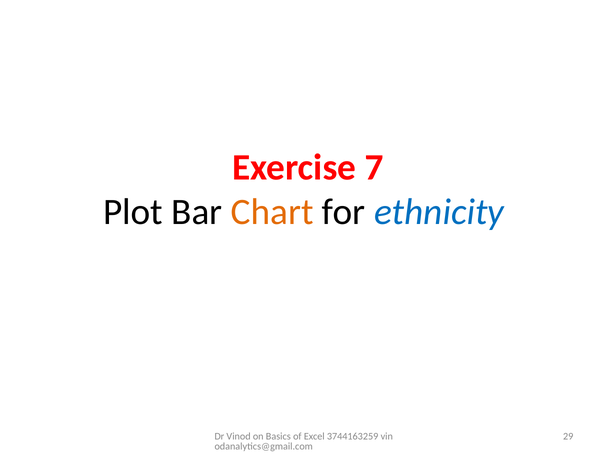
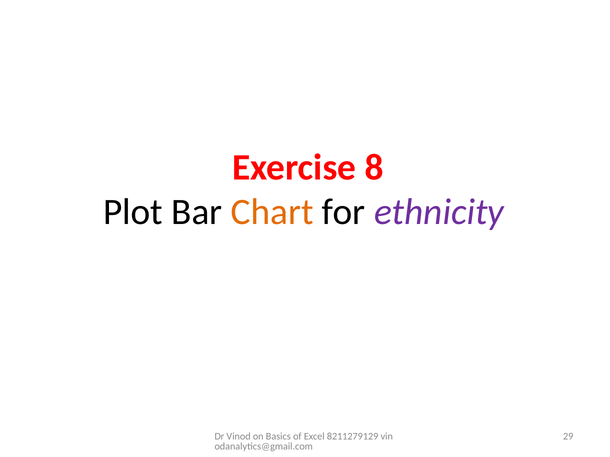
7: 7 -> 8 (374, 168)
ethnicity colour: blue -> purple (439, 212)
3744163259: 3744163259 -> 8211279129 (353, 437)
